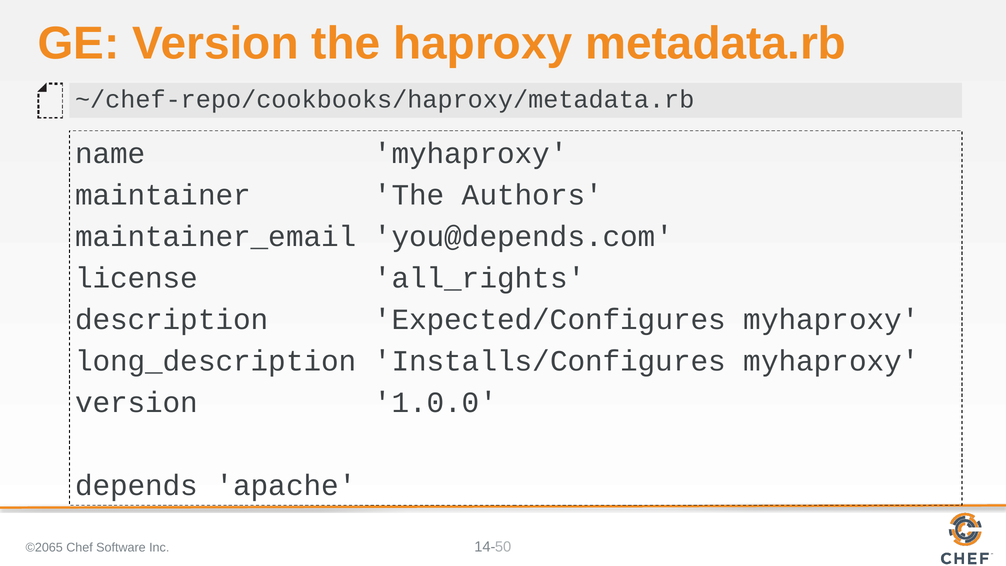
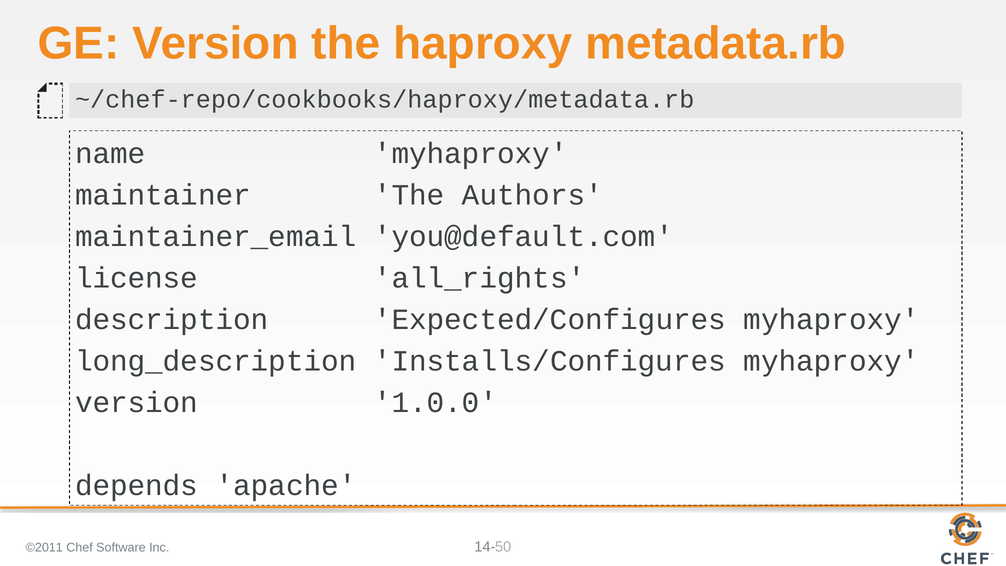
you@depends.com: you@depends.com -> you@default.com (524, 236)
©2065: ©2065 -> ©2011 (44, 548)
